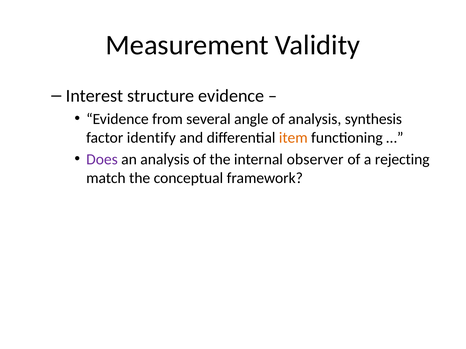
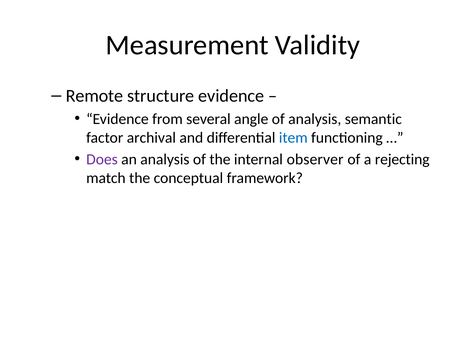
Interest: Interest -> Remote (95, 96)
synthesis: synthesis -> semantic (373, 119)
identify: identify -> archival (151, 138)
item colour: orange -> blue (293, 138)
